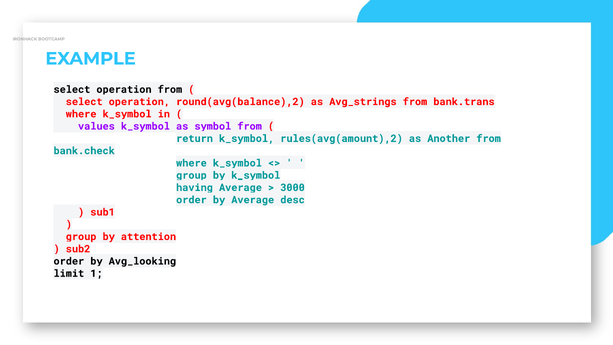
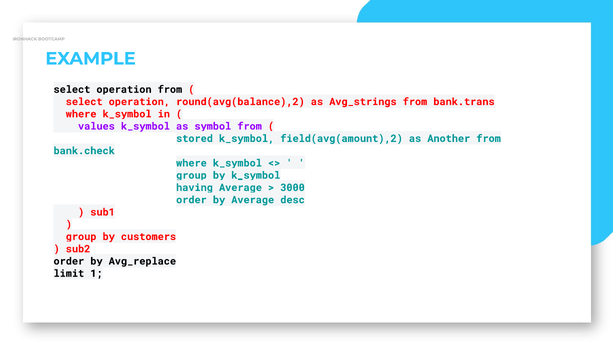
return: return -> stored (195, 138)
rules(avg(amount),2: rules(avg(amount),2 -> field(avg(amount),2 (342, 138)
attention: attention -> customers (148, 237)
Avg_looking: Avg_looking -> Avg_replace (142, 261)
